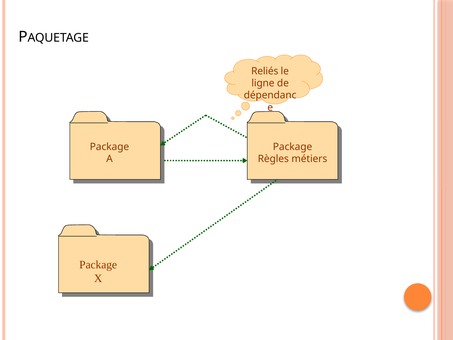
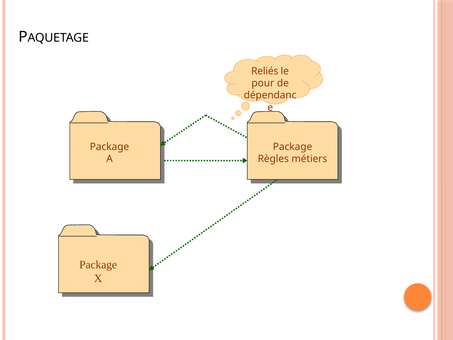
ligne: ligne -> pour (263, 83)
